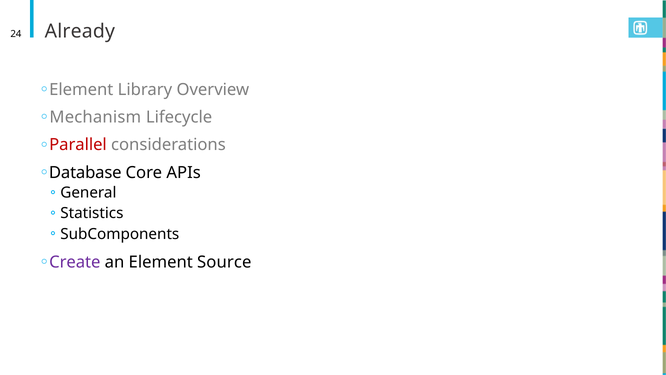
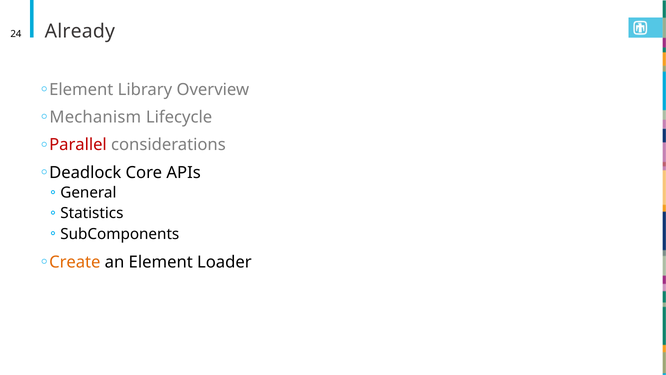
Database: Database -> Deadlock (85, 173)
Create colour: purple -> orange (75, 262)
Source: Source -> Loader (224, 262)
